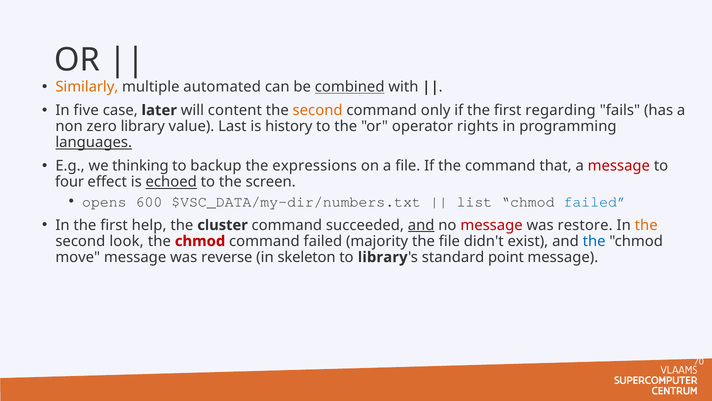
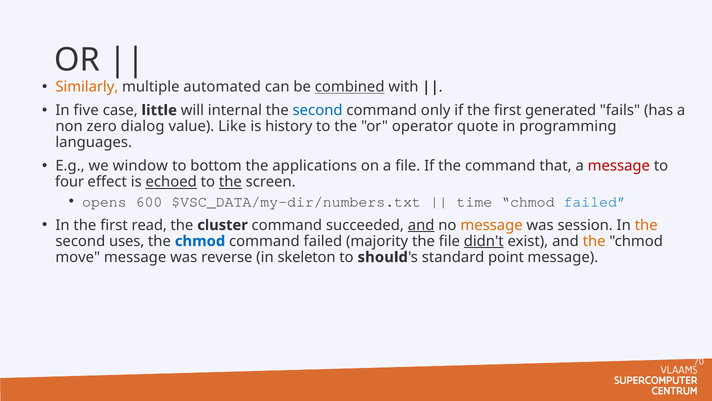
later: later -> little (159, 110)
content: content -> internal (235, 110)
second colour: orange -> blue (318, 110)
regarding: regarding -> generated (561, 110)
zero library: library -> dialog (143, 126)
Last: Last -> Like (232, 126)
rights: rights -> quote (478, 126)
languages underline: present -> none (94, 142)
thinking: thinking -> window (140, 166)
backup: backup -> bottom (216, 166)
expressions: expressions -> applications (315, 166)
the underline: none -> present (230, 182)
list: list -> time (474, 201)
help: help -> read (149, 225)
message colour: red -> orange (492, 225)
restore: restore -> session (585, 225)
look: look -> uses (127, 241)
chmod colour: red -> blue (200, 241)
didn't underline: none -> present (484, 241)
the colour: blue -> orange (594, 241)
to library: library -> should (383, 257)
